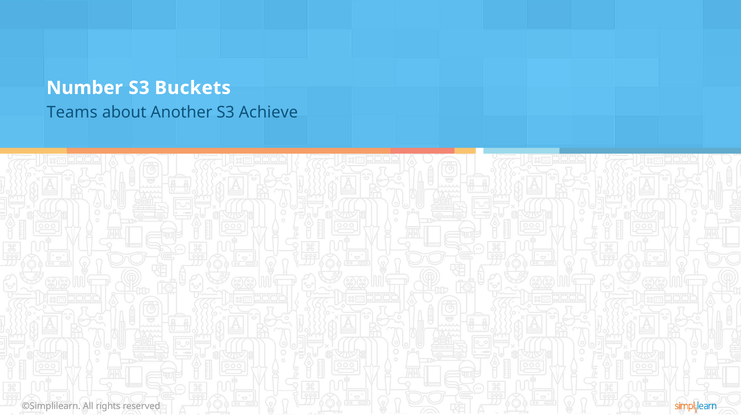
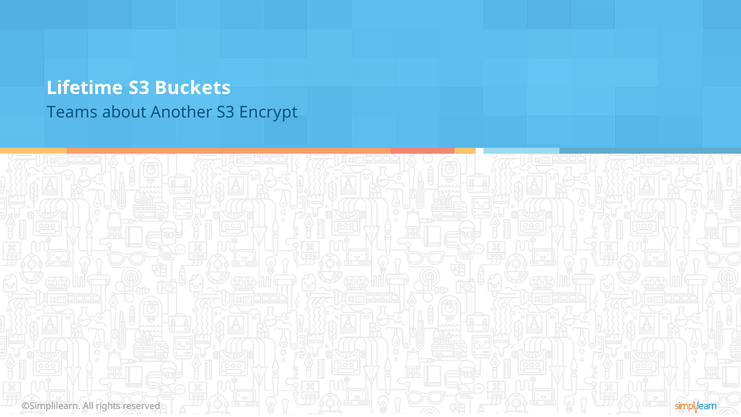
Number: Number -> Lifetime (85, 88)
Achieve: Achieve -> Encrypt (268, 112)
